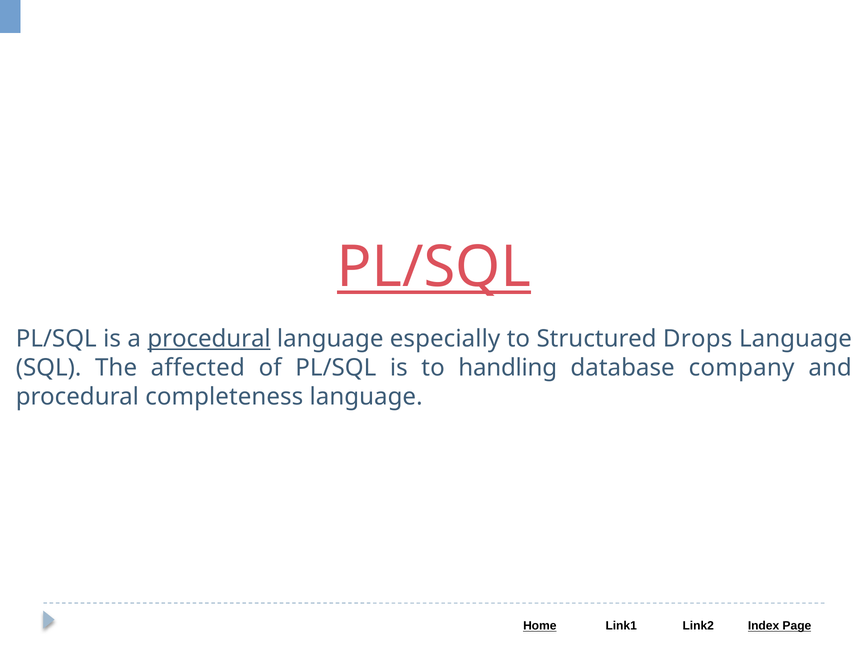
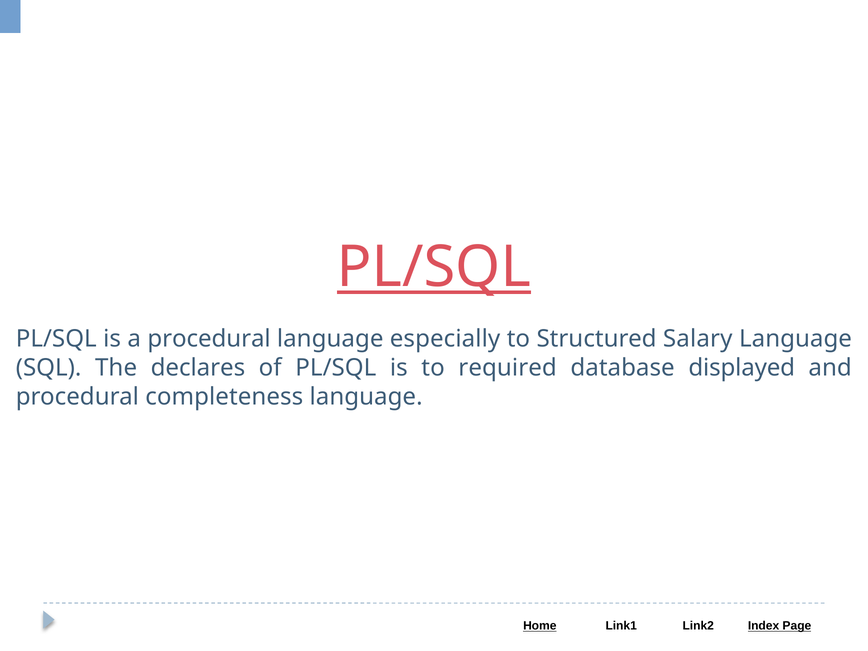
procedural underline: present -> none (209, 339)
Drops: Drops -> Salary (698, 339)
affected: affected -> declares (198, 368)
handling: handling -> required (508, 368)
company: company -> displayed (742, 368)
